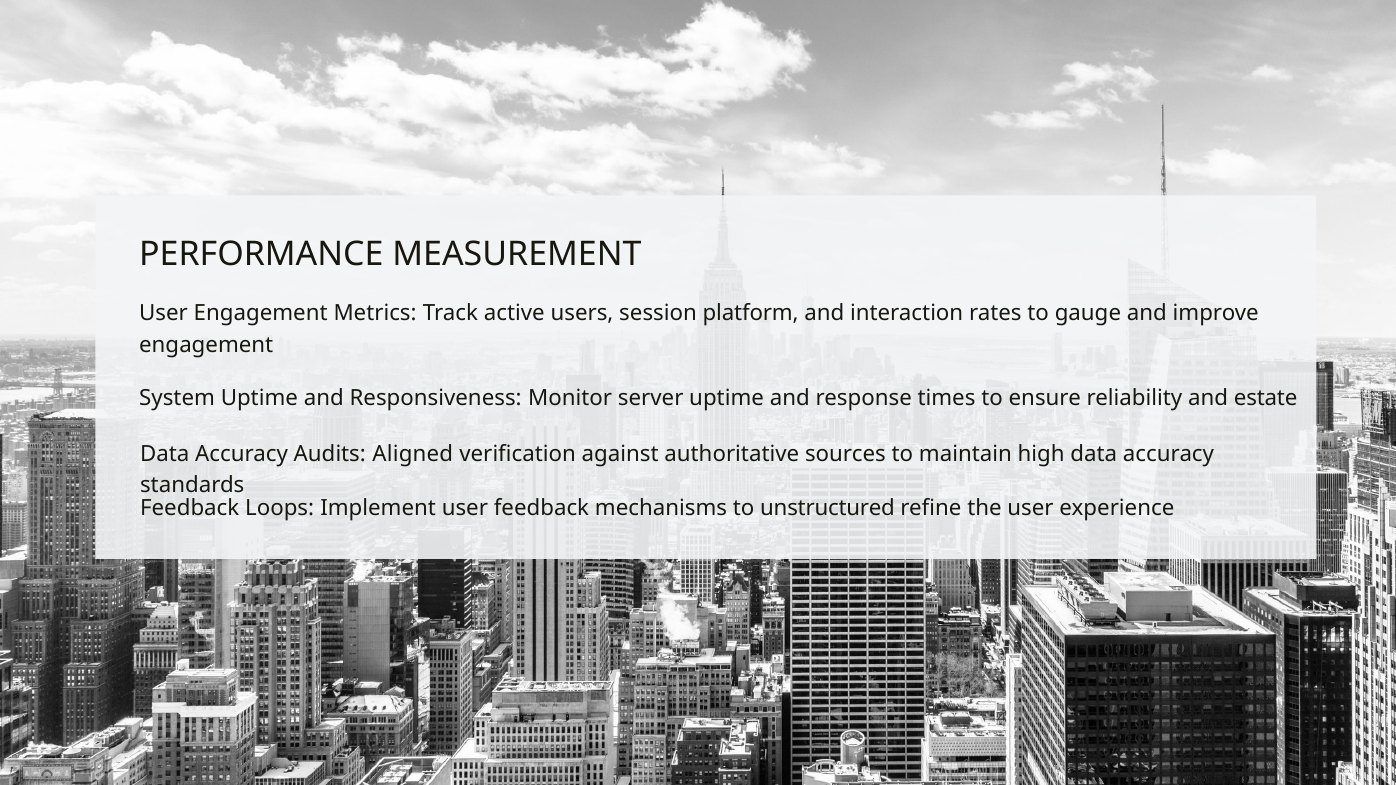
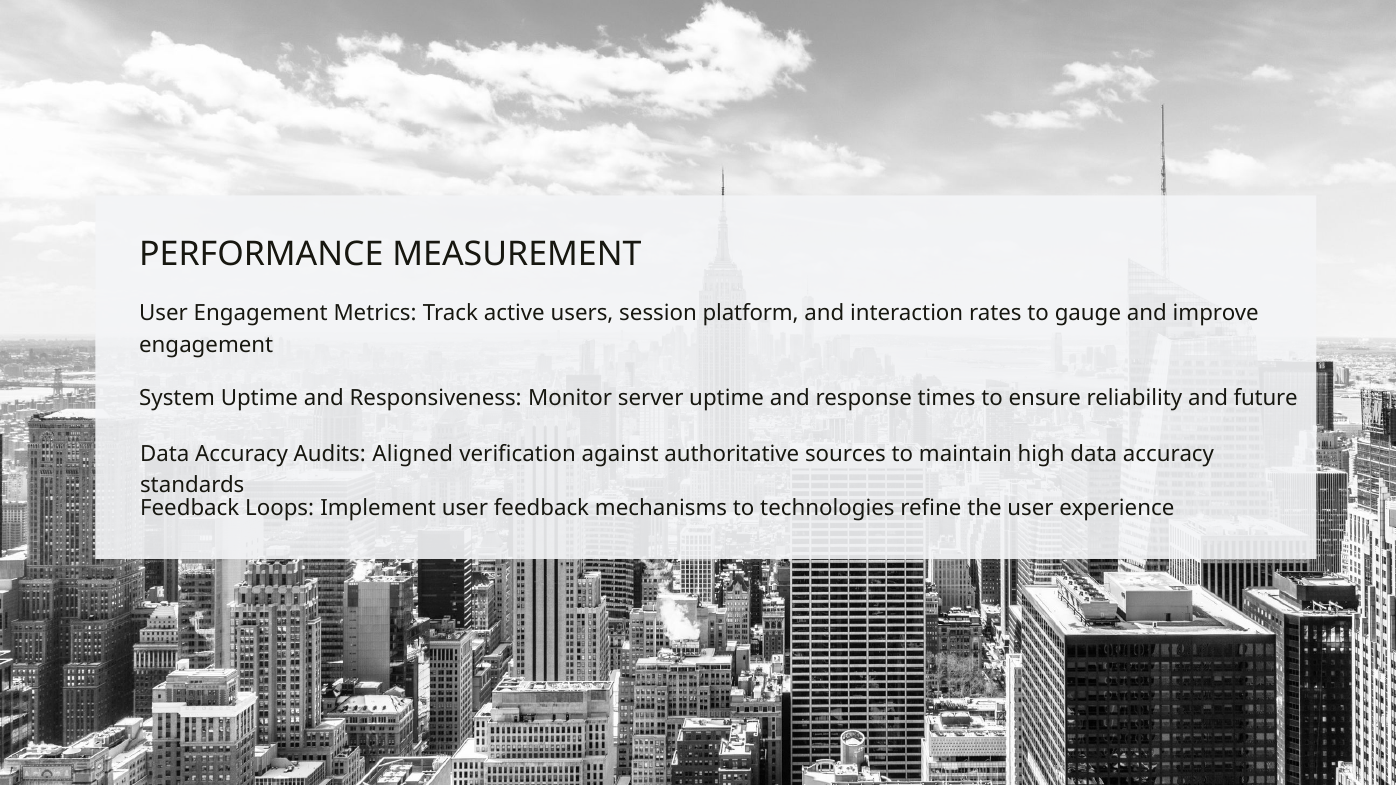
estate: estate -> future (1266, 398)
unstructured: unstructured -> technologies (827, 508)
